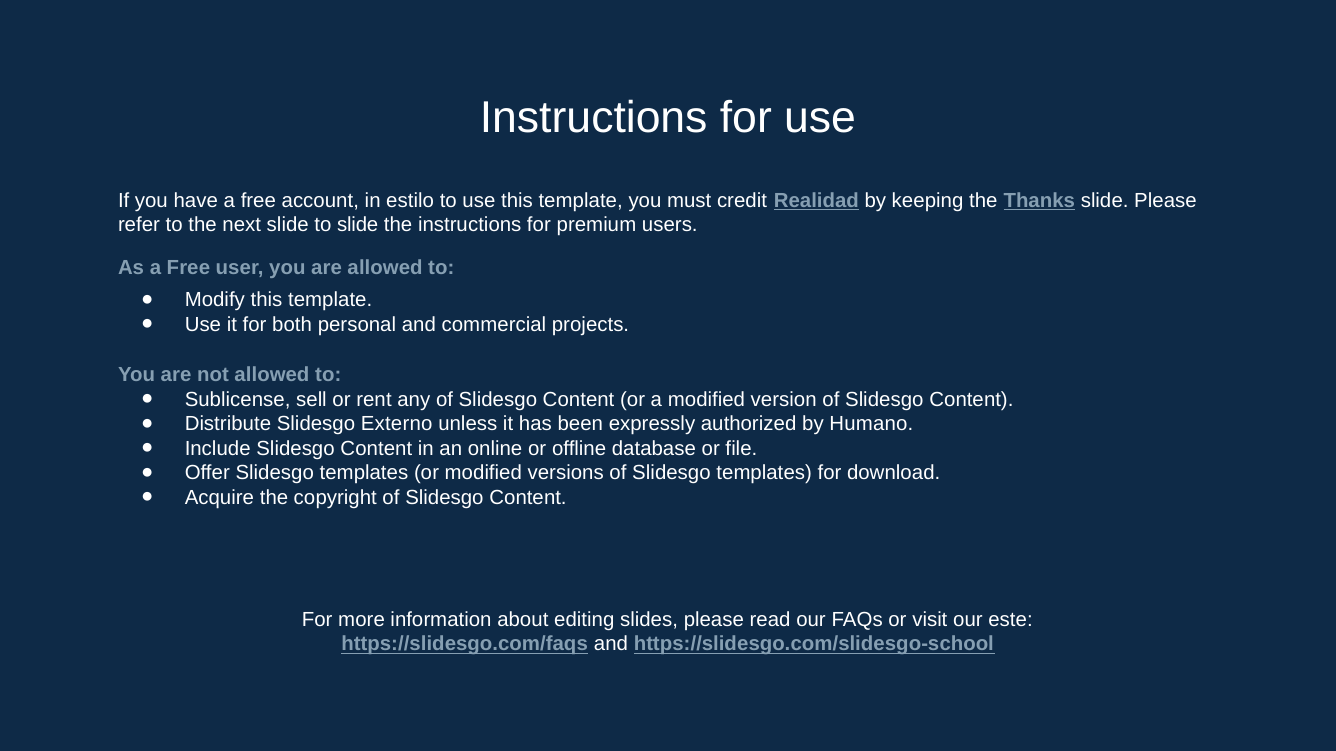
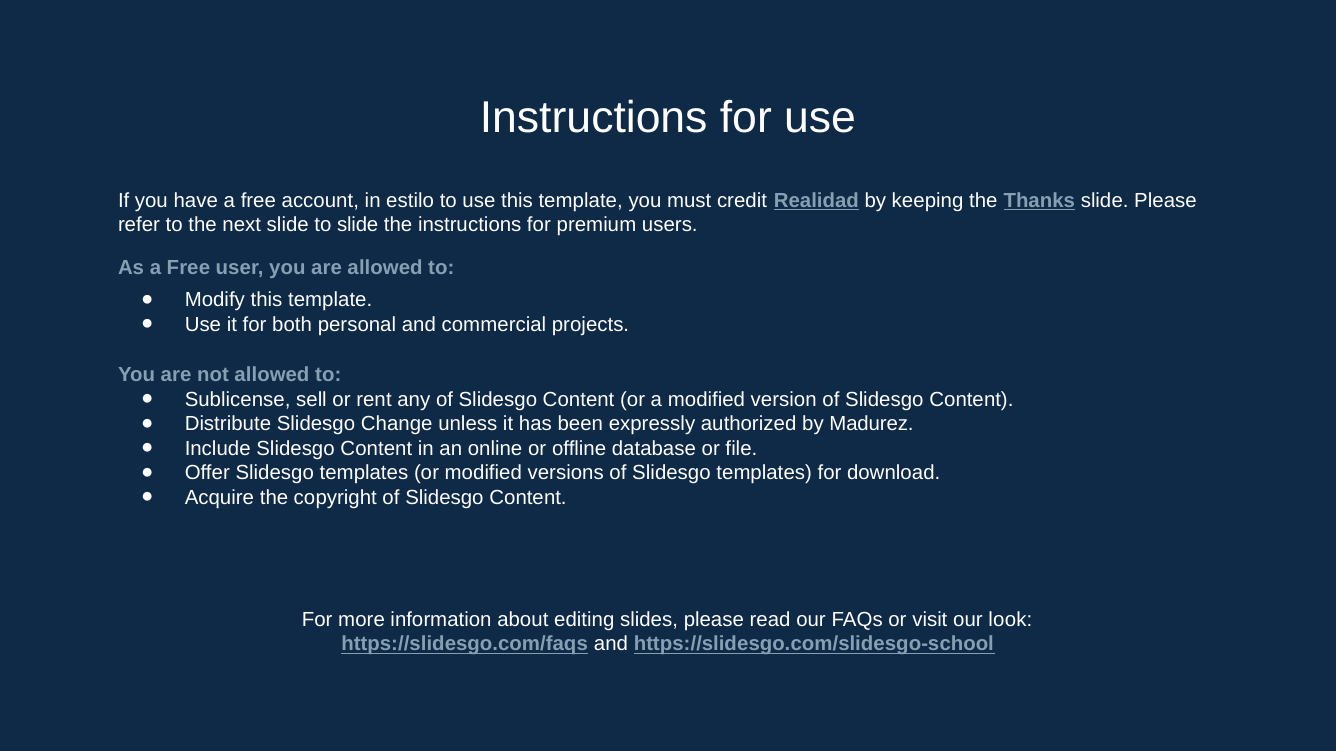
Externo: Externo -> Change (397, 424)
Humano: Humano -> Madurez (872, 424)
este: este -> look (1010, 620)
